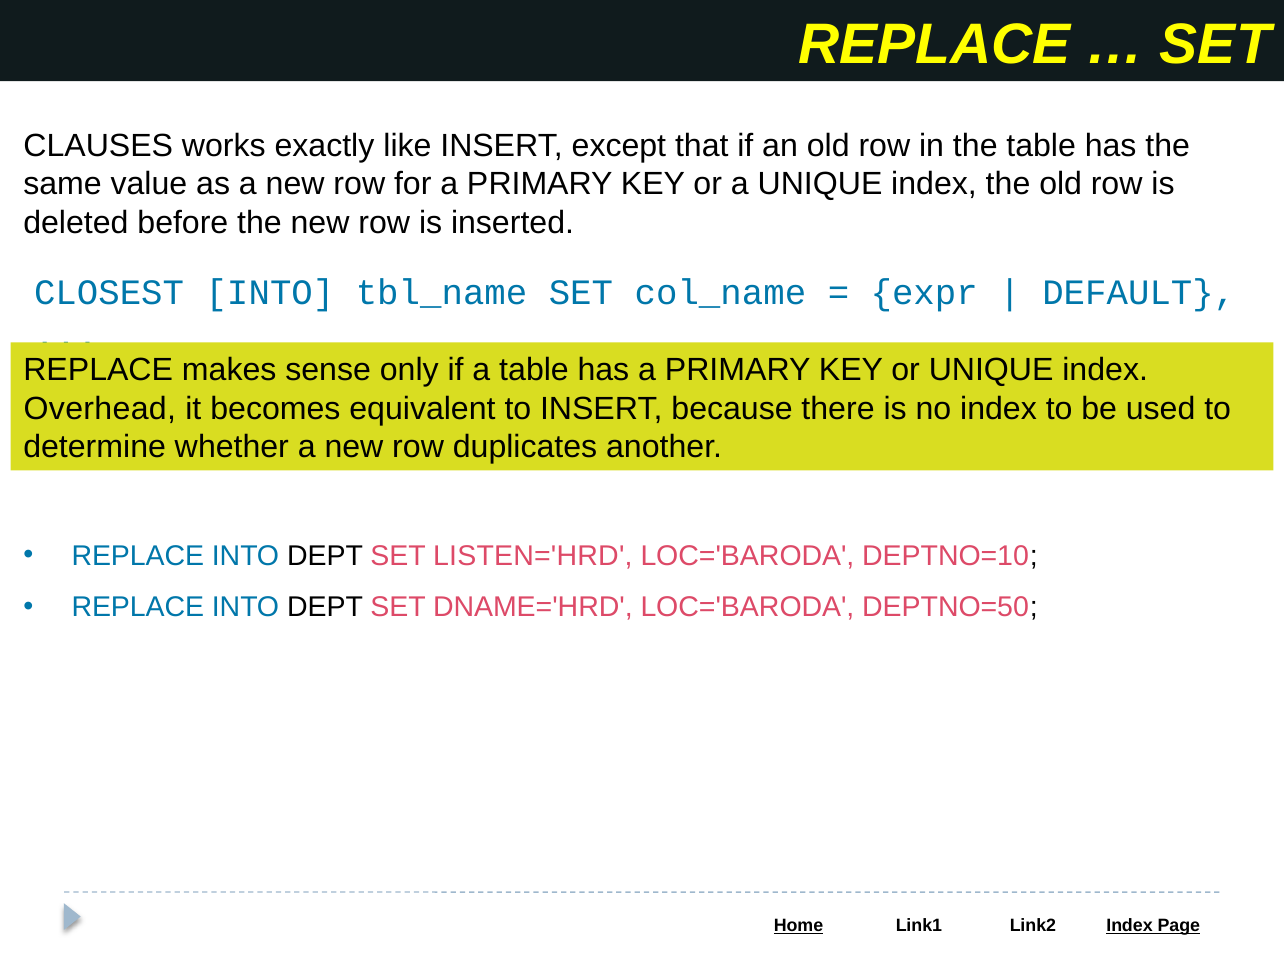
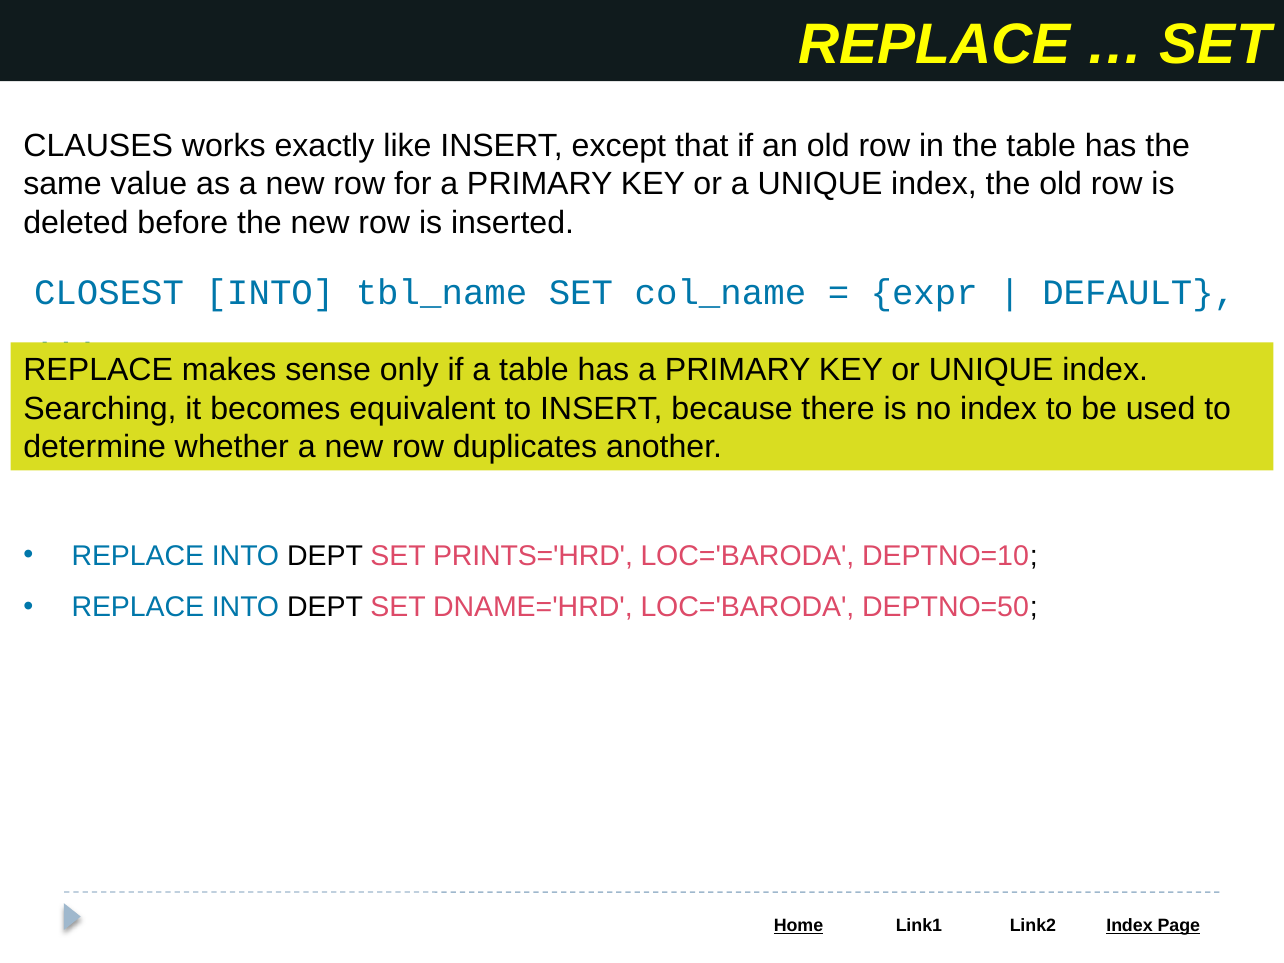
Overhead: Overhead -> Searching (100, 409)
LISTEN='HRD: LISTEN='HRD -> PRINTS='HRD (533, 556)
